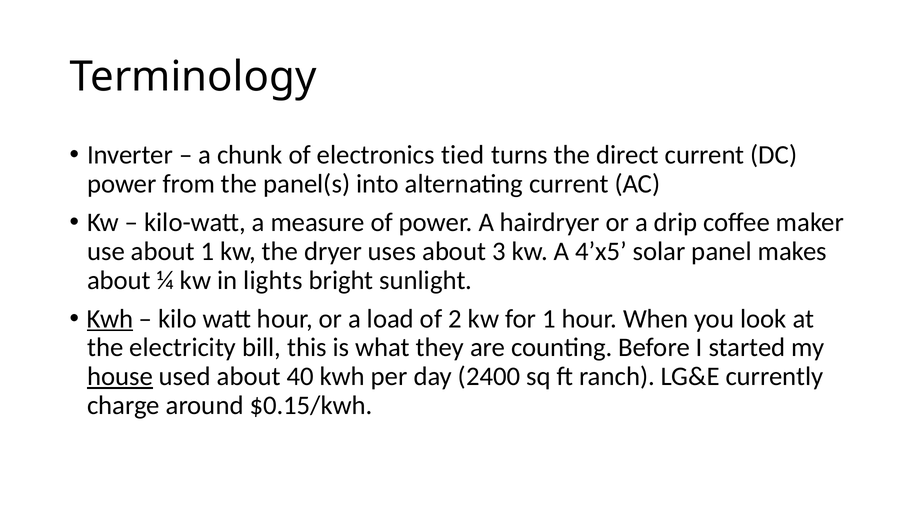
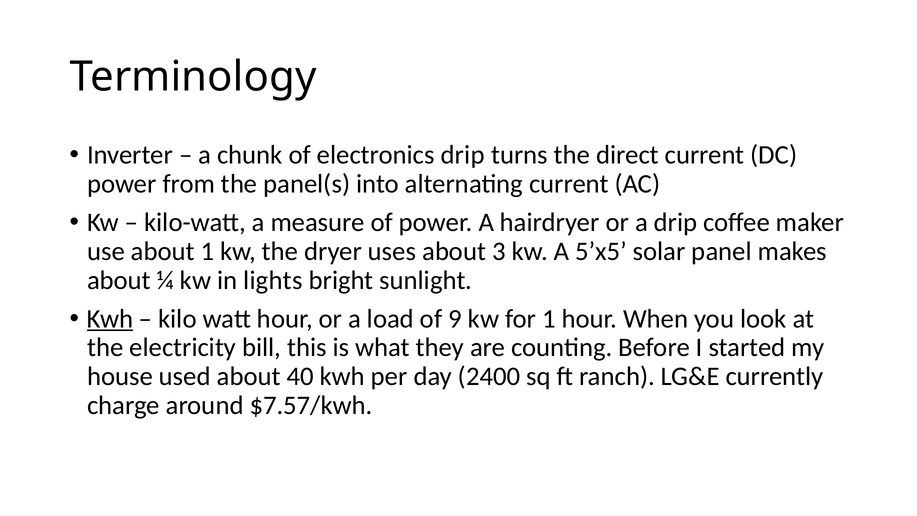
electronics tied: tied -> drip (463, 155)
4’x5: 4’x5 -> 5’x5 (601, 251)
2: 2 -> 9 (455, 319)
house underline: present -> none (120, 376)
$0.15/kwh: $0.15/kwh -> $7.57/kwh (311, 405)
